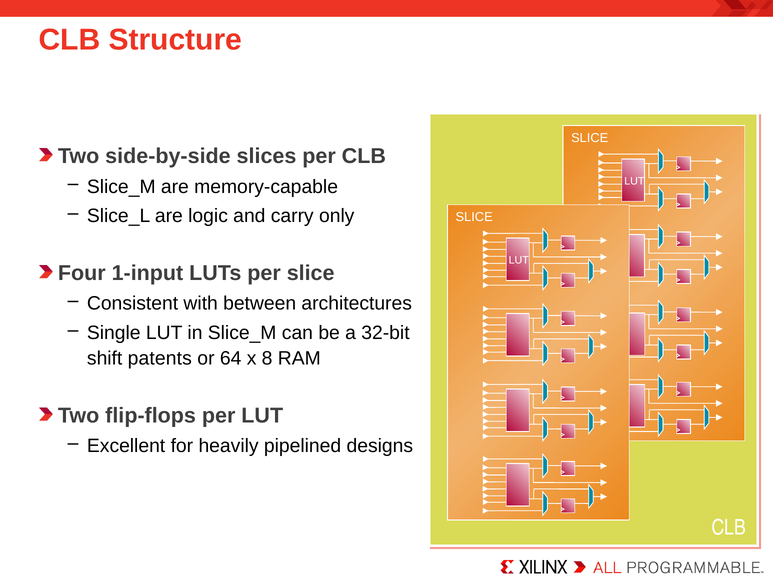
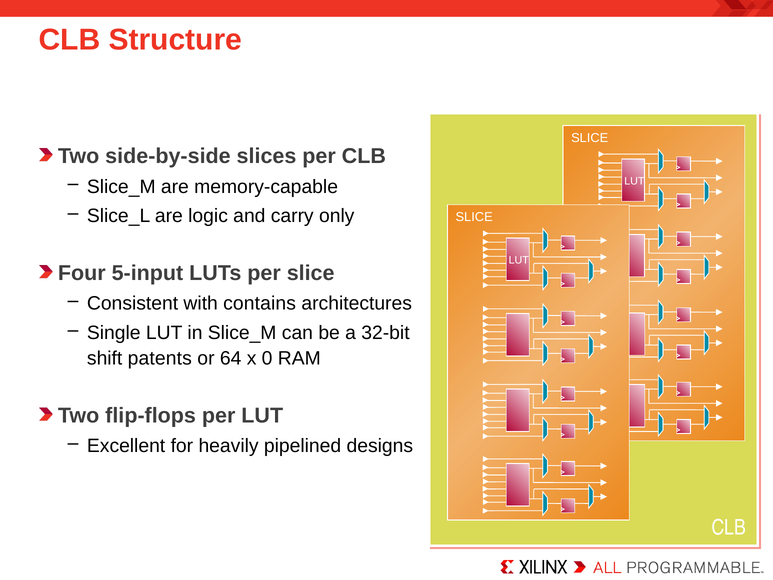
1-input: 1-input -> 5-input (147, 273)
between: between -> contains (260, 303)
8: 8 -> 0 (267, 358)
